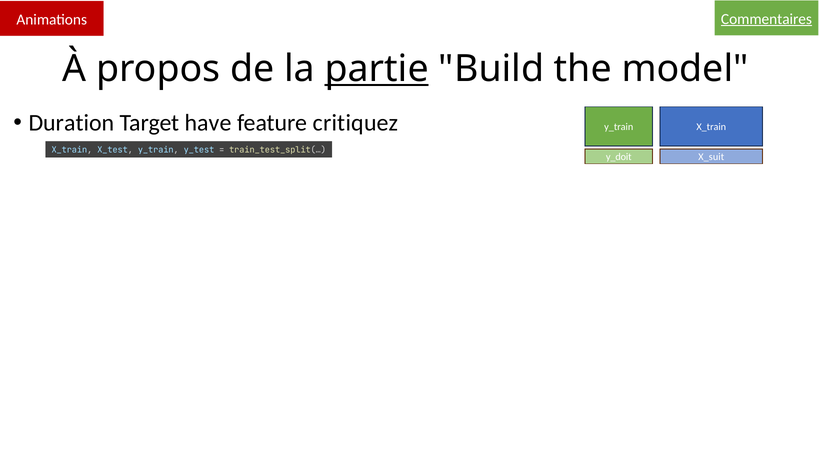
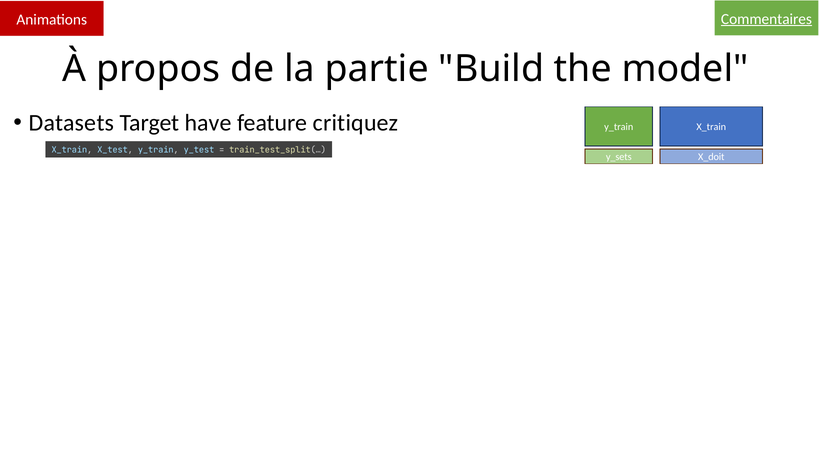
partie underline: present -> none (377, 69)
Duration: Duration -> Datasets (71, 123)
y_doit: y_doit -> y_sets (619, 157)
X_suit: X_suit -> X_doit (711, 157)
